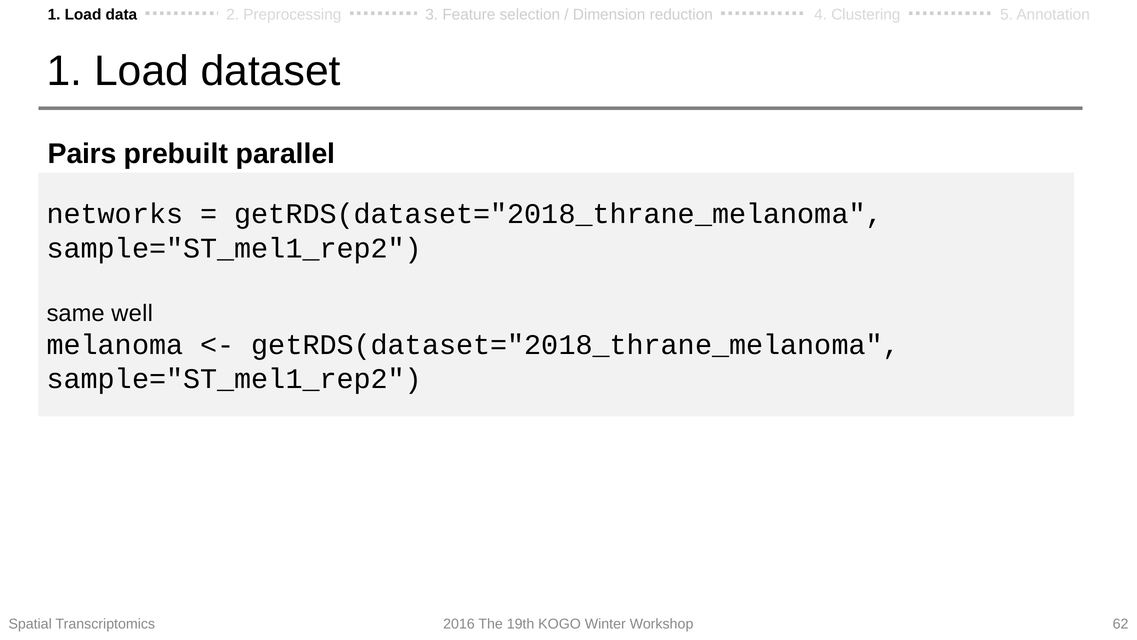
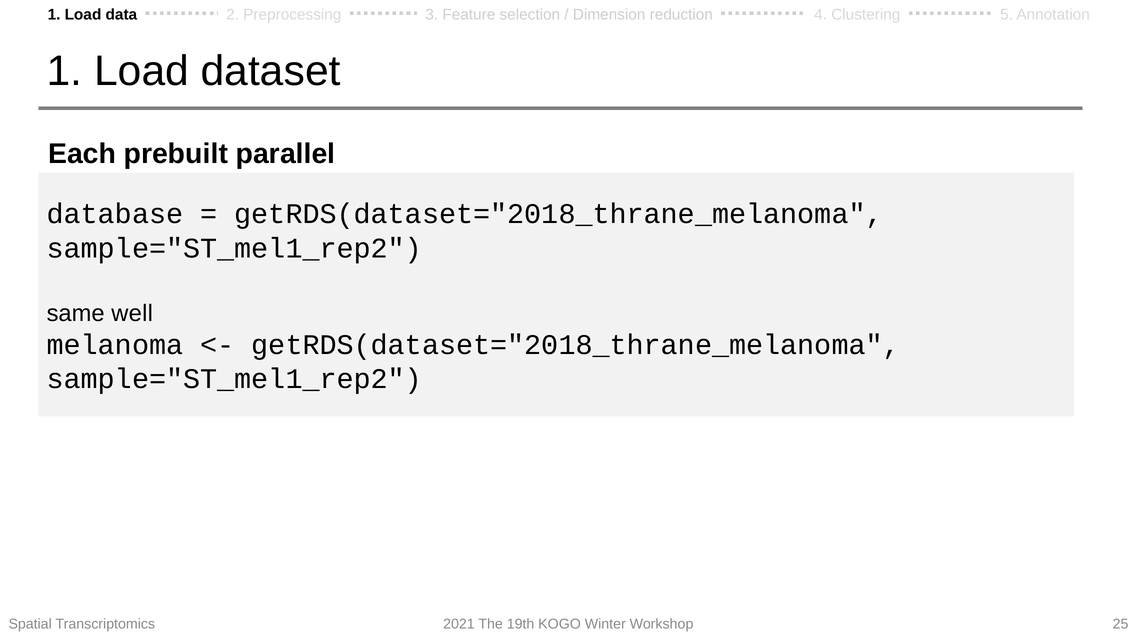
Pairs: Pairs -> Each (82, 154)
networks: networks -> database (115, 214)
2016: 2016 -> 2021 (459, 623)
62: 62 -> 25 (1121, 623)
